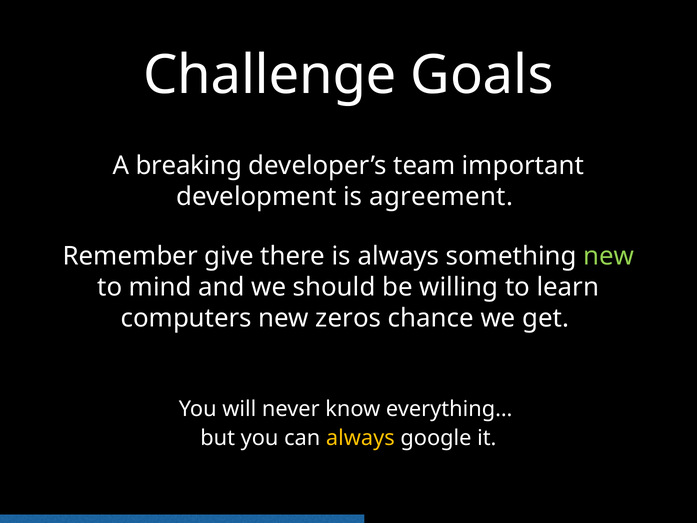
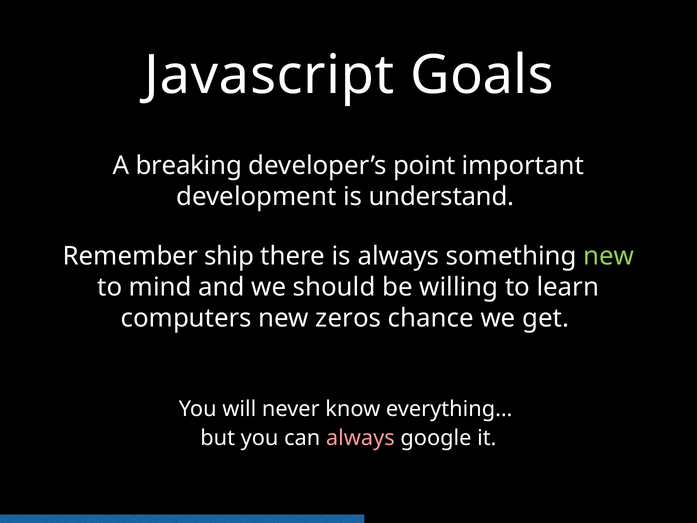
Challenge: Challenge -> Javascript (269, 75)
team: team -> point (424, 165)
agreement: agreement -> understand (441, 197)
give: give -> ship (229, 256)
always colour: yellow -> pink (360, 438)
